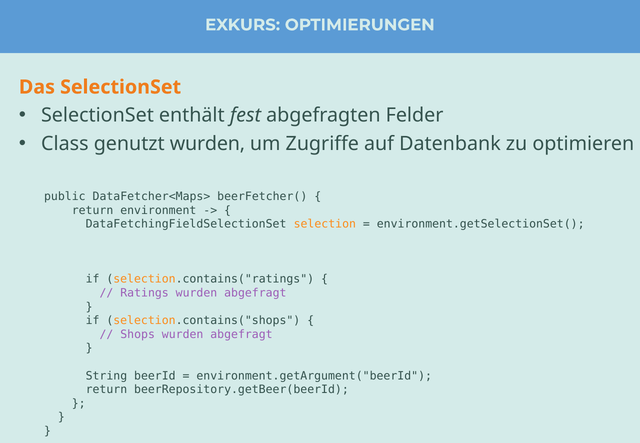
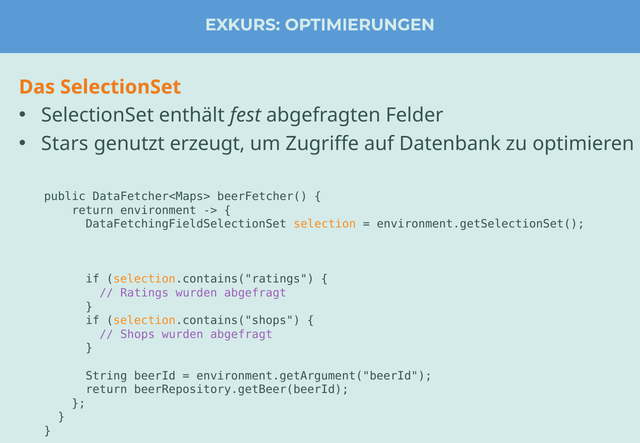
Class: Class -> Stars (65, 144)
genutzt wurden: wurden -> erzeugt (207, 144)
